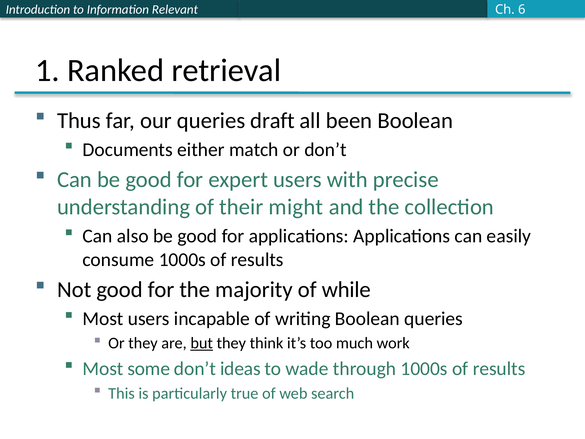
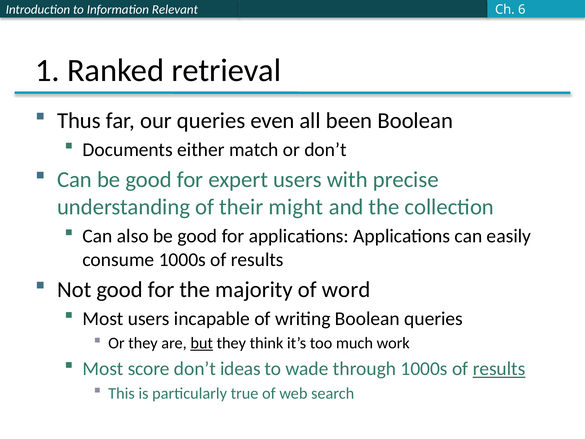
draft: draft -> even (272, 121)
while: while -> word (346, 290)
some: some -> score (149, 369)
results underline: none -> present (499, 369)
